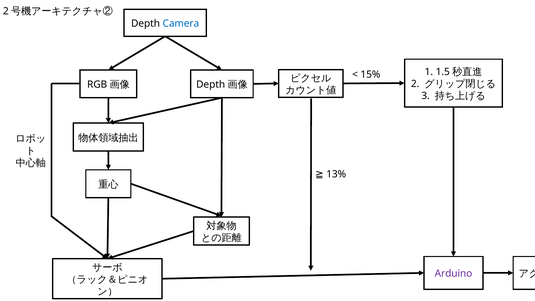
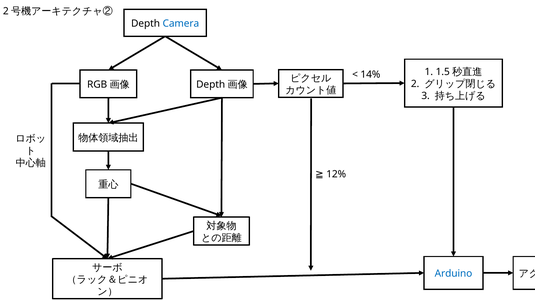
15%: 15% -> 14% (370, 74)
13%: 13% -> 12% (336, 174)
Arduino colour: purple -> blue (454, 274)
